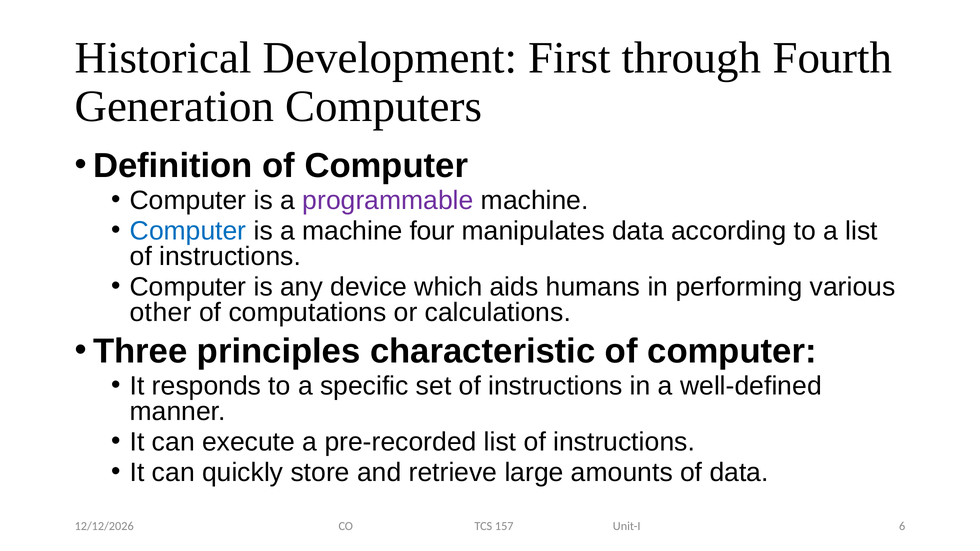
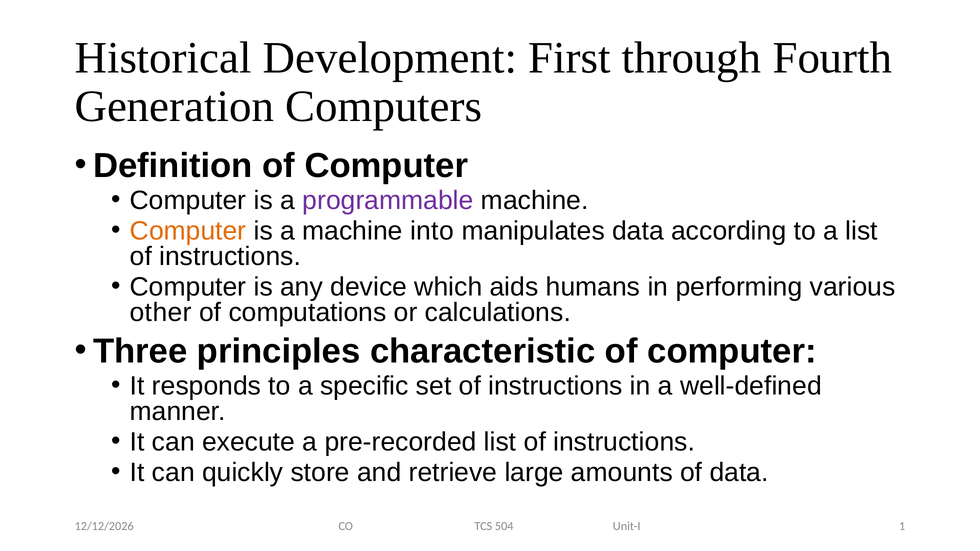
Computer colour: blue -> orange (188, 231)
four: four -> into (432, 231)
157: 157 -> 504 (504, 526)
6: 6 -> 1 (902, 526)
